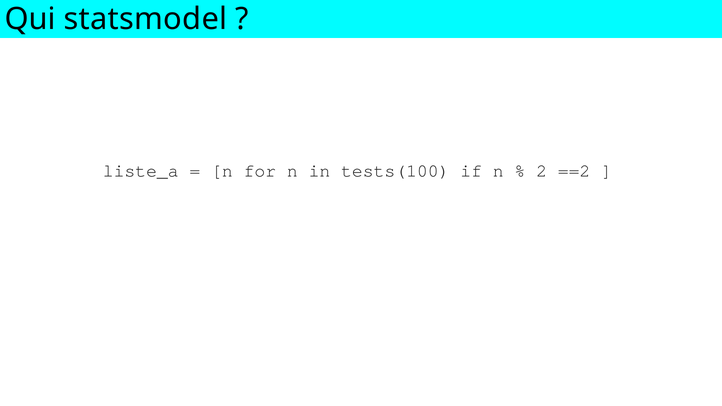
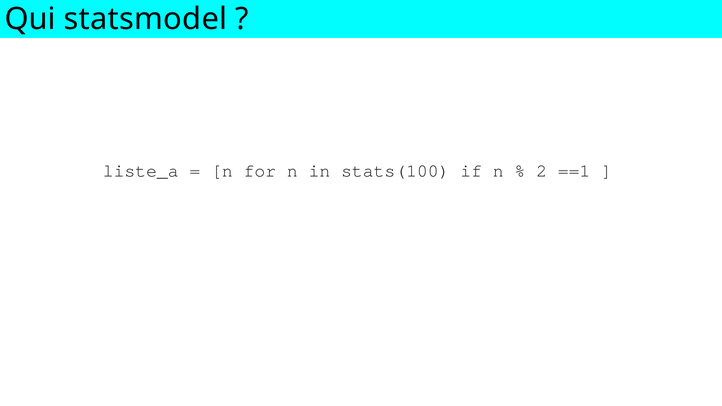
tests(100: tests(100 -> stats(100 (395, 171)
==2: ==2 -> ==1 (574, 171)
